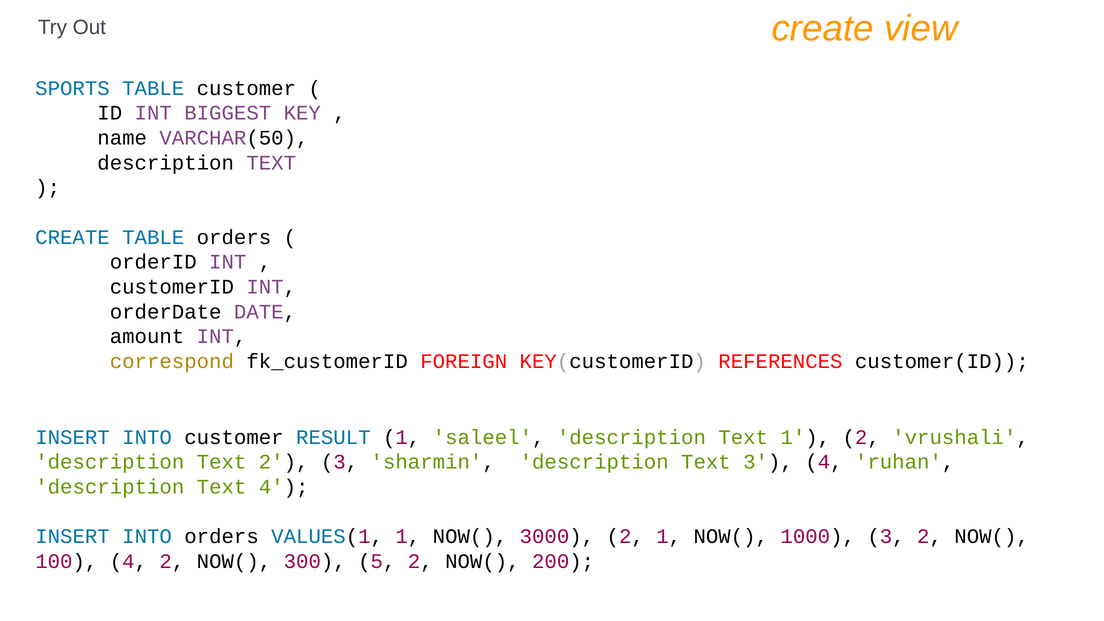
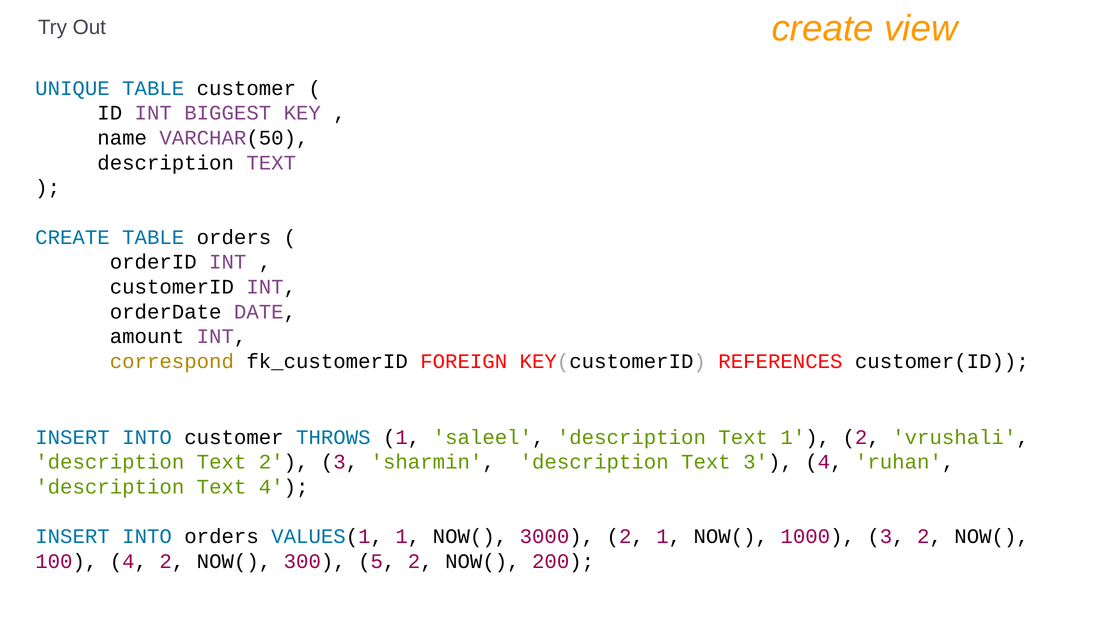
SPORTS: SPORTS -> UNIQUE (72, 88)
RESULT: RESULT -> THROWS (333, 437)
